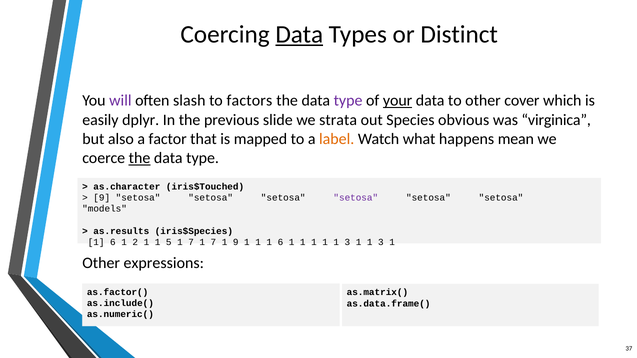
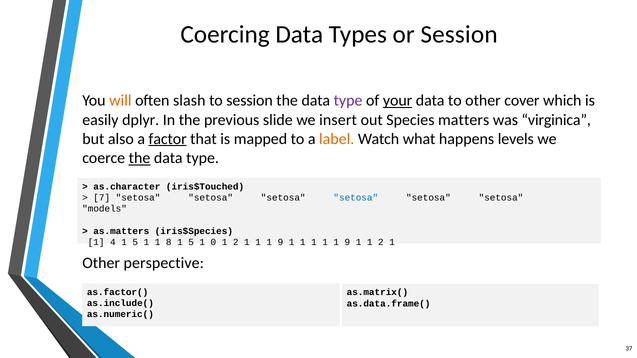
Data underline: present -> none (299, 34)
or Distinct: Distinct -> Session (459, 34)
will colour: purple -> orange (120, 101)
to factors: factors -> session (250, 101)
strata: strata -> insert (338, 120)
obvious: obvious -> matters (464, 120)
factor underline: none -> present (168, 139)
mean: mean -> levels (516, 139)
9: 9 -> 7 (102, 198)
setosa colour: purple -> blue (356, 198)
as.results: as.results -> as.matters (121, 231)
6: 6 -> 4 (113, 242)
2: 2 -> 5 (135, 242)
5: 5 -> 8 (169, 242)
7: 7 -> 5 (191, 242)
7: 7 -> 0 (213, 242)
9: 9 -> 2 (236, 242)
6: 6 -> 9 (280, 242)
3: 3 -> 9 (347, 242)
3: 3 -> 2 (381, 242)
expressions: expressions -> perspective (164, 263)
